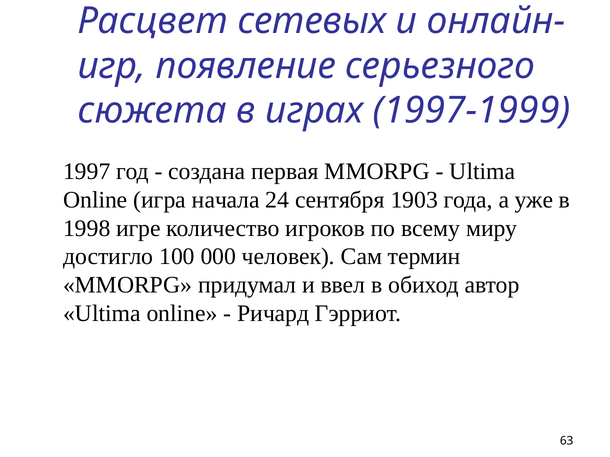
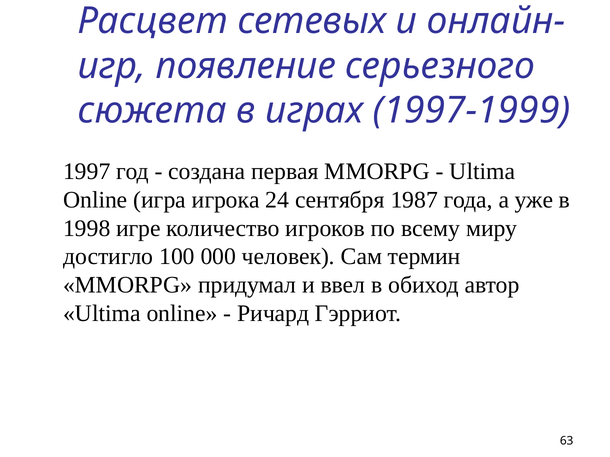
начала: начала -> игрока (226, 200)
1903: 1903 -> 1987 (414, 200)
